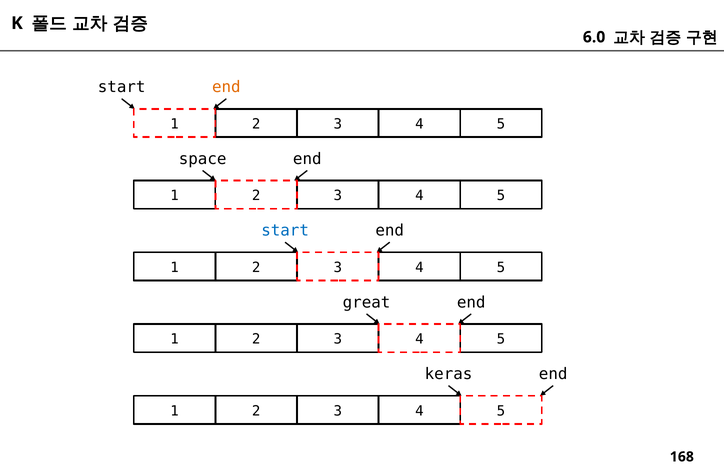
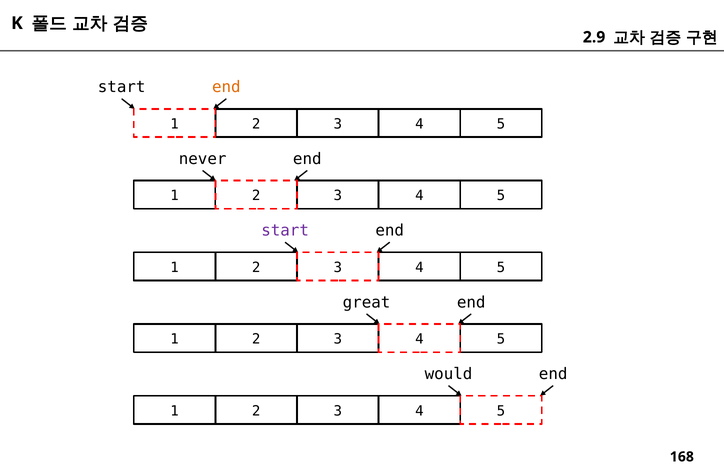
6.0: 6.0 -> 2.9 (594, 37)
space: space -> never (203, 159)
start colour: blue -> purple (285, 230)
keras: keras -> would (449, 374)
